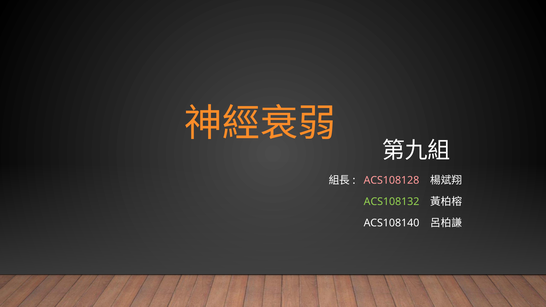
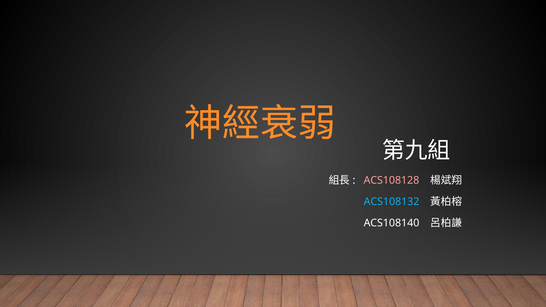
ACS108132 colour: light green -> light blue (392, 202)
